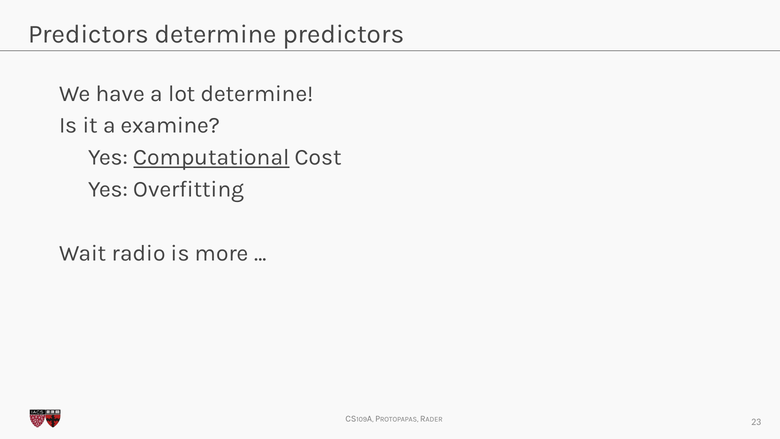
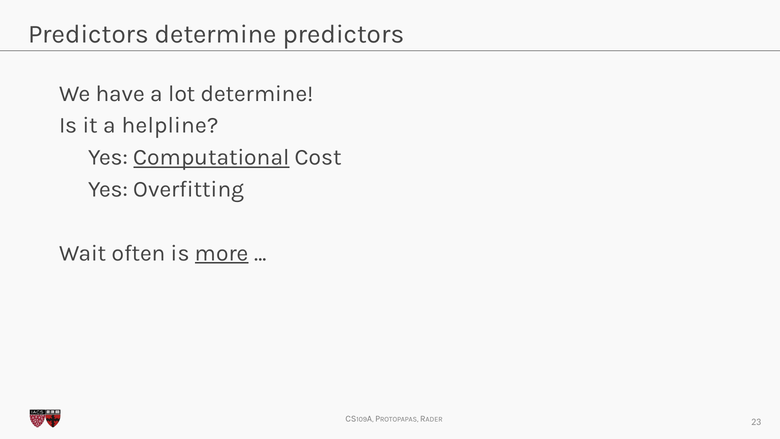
examine: examine -> helpline (170, 125)
radio: radio -> often (139, 253)
more underline: none -> present (222, 253)
